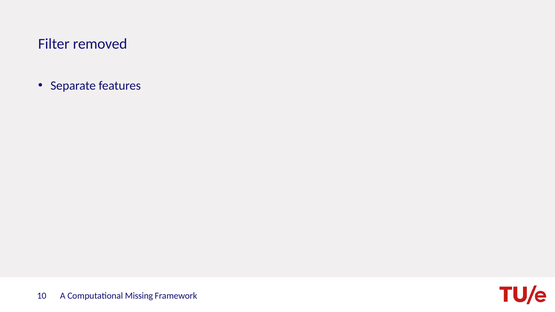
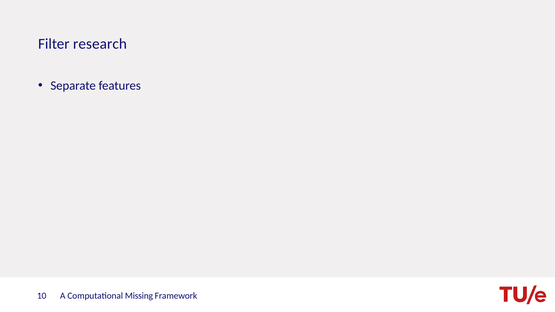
removed: removed -> research (100, 44)
